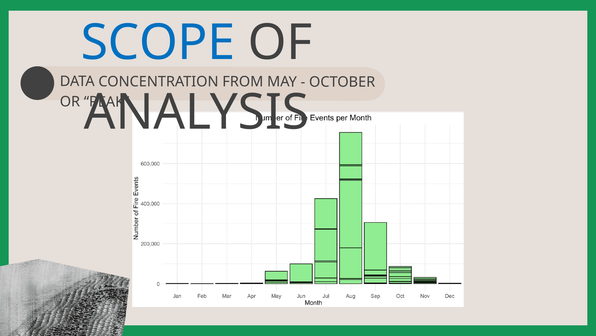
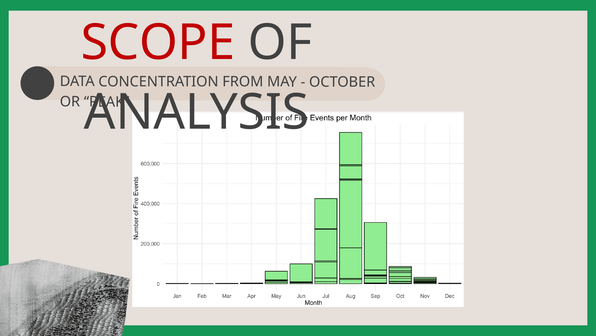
SCOPE colour: blue -> red (158, 42)
